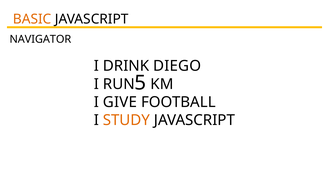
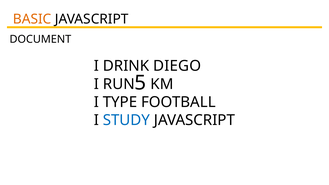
NAVIGATOR: NAVIGATOR -> DOCUMENT (40, 39)
GIVE: GIVE -> TYPE (120, 102)
STUDY colour: orange -> blue (126, 120)
